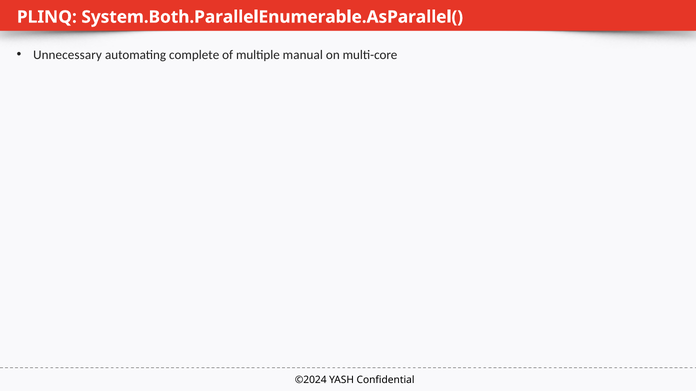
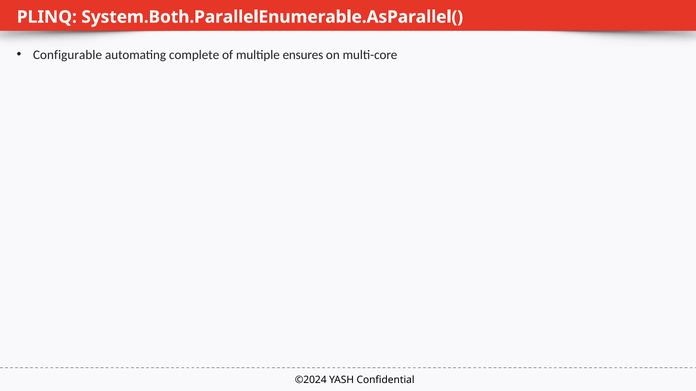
Unnecessary: Unnecessary -> Configurable (68, 55)
manual: manual -> ensures (303, 55)
